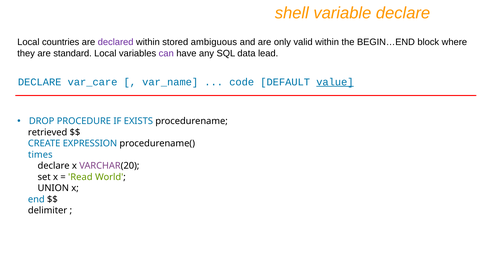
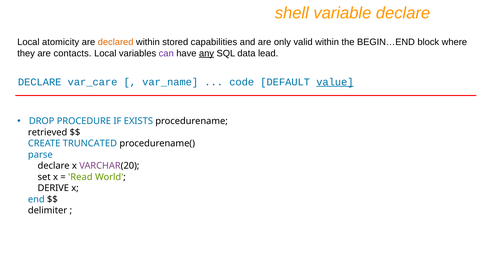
countries: countries -> atomicity (61, 42)
declared colour: purple -> orange (116, 42)
ambiguous: ambiguous -> capabilities (214, 42)
standard: standard -> contacts (72, 53)
any underline: none -> present (207, 53)
EXPRESSION: EXPRESSION -> TRUNCATED (90, 144)
times: times -> parse (40, 155)
UNION: UNION -> DERIVE (53, 188)
